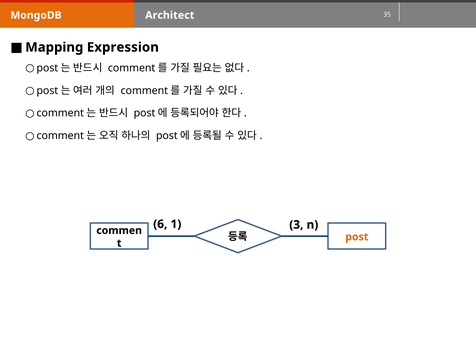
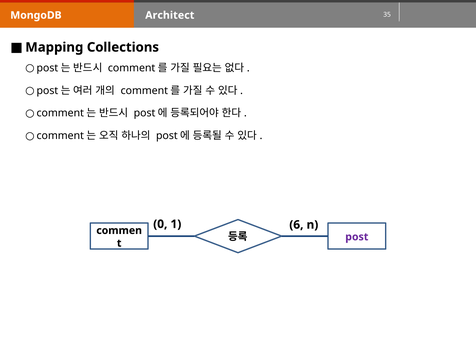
Expression: Expression -> Collections (123, 47)
6: 6 -> 0 (160, 224)
3: 3 -> 6 (296, 225)
post colour: orange -> purple (357, 237)
